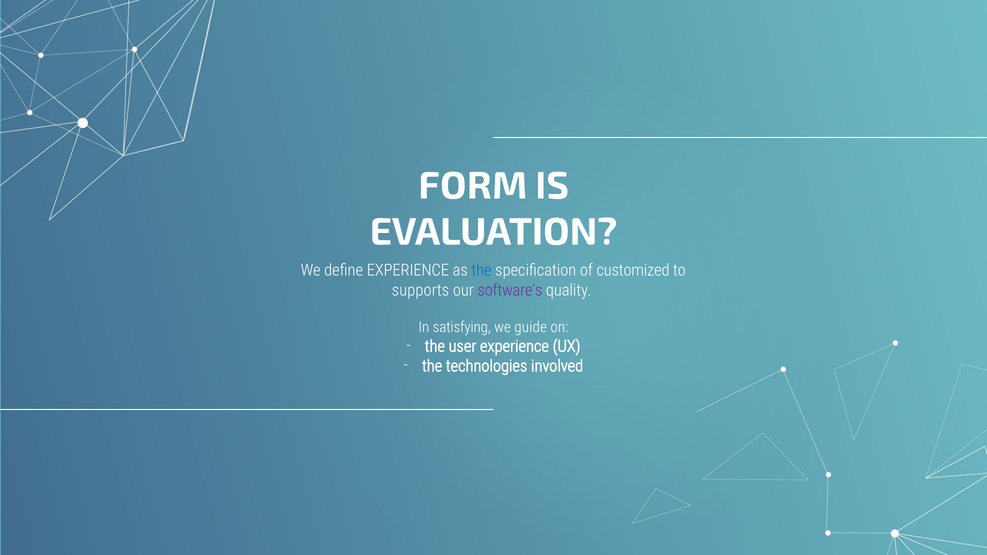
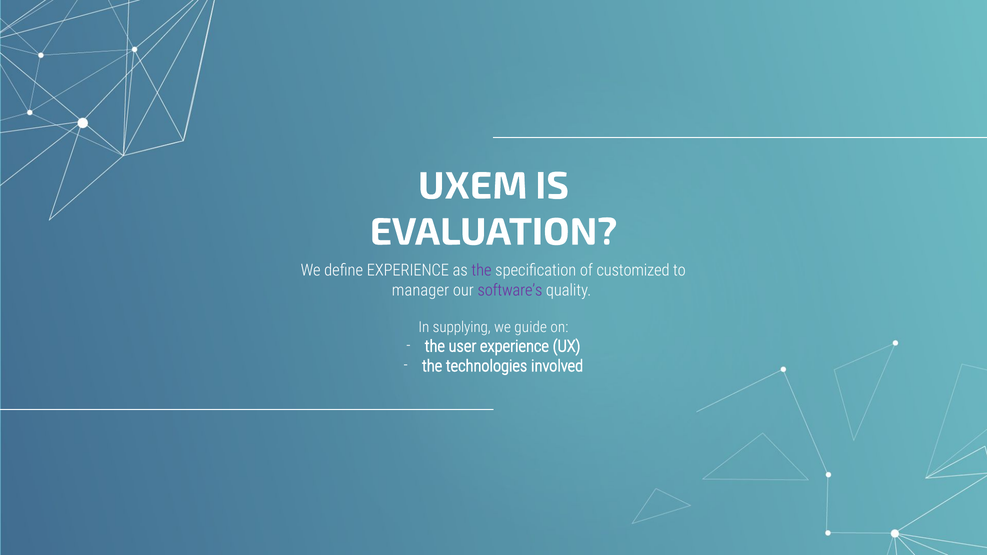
FORM: FORM -> UXEM (473, 186)
the colour: blue -> purple (482, 271)
supports: supports -> manager (420, 290)
satisfying: satisfying -> supplying (462, 327)
